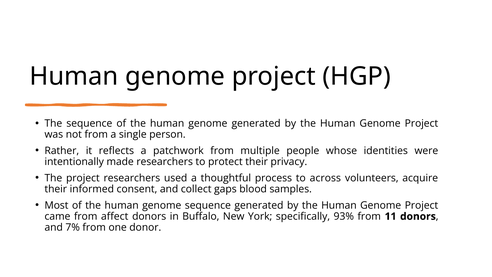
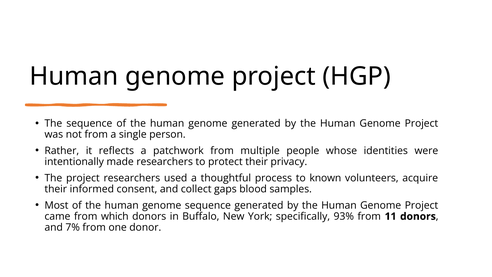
across: across -> known (325, 178)
affect: affect -> which (115, 216)
